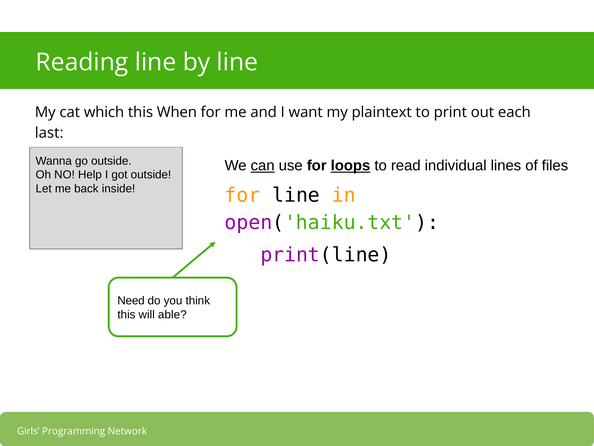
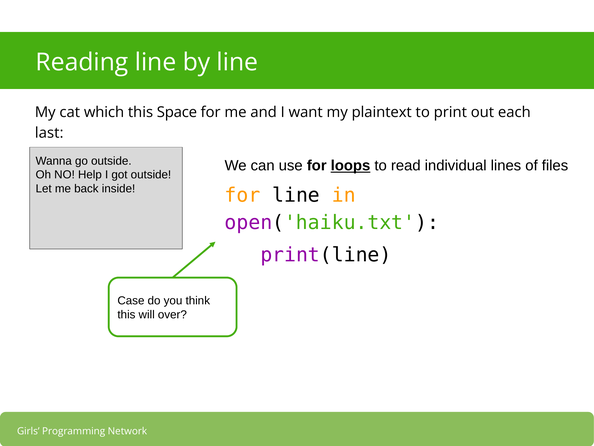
When: When -> Space (177, 112)
can underline: present -> none (263, 166)
Need: Need -> Case (131, 300)
able: able -> over (172, 314)
